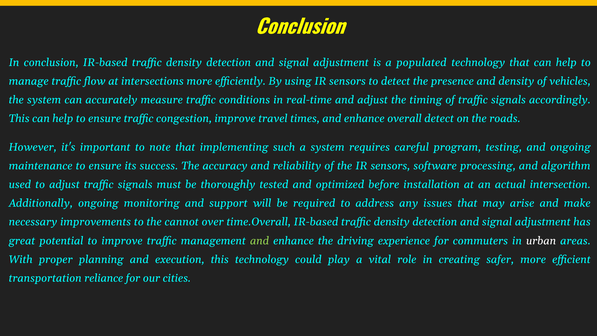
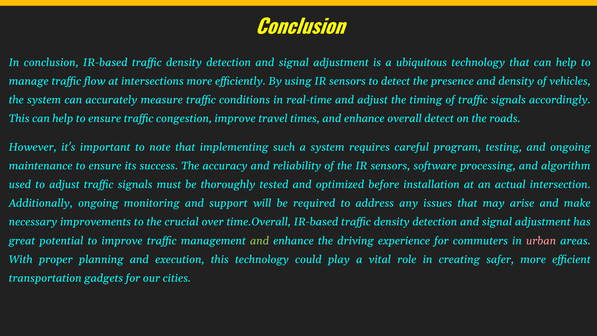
populated: populated -> ubiquitous (422, 63)
cannot: cannot -> crucial (182, 222)
urban colour: white -> pink (541, 241)
reliance: reliance -> gadgets (104, 278)
